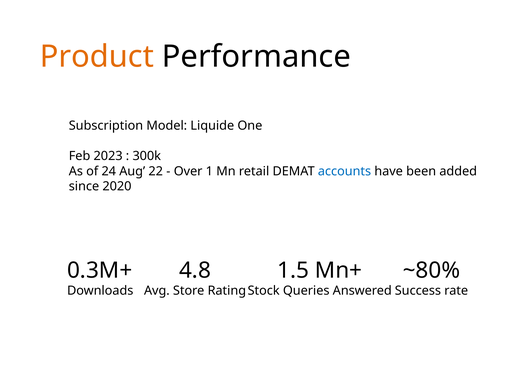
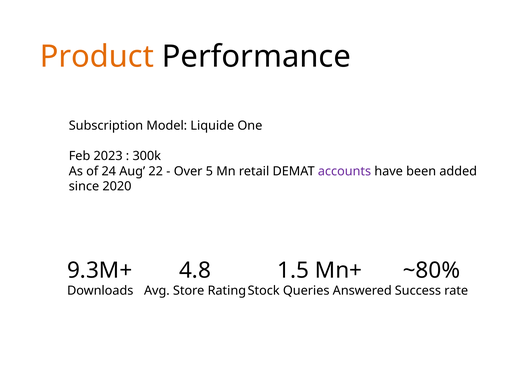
1: 1 -> 5 (209, 171)
accounts colour: blue -> purple (344, 171)
0.3M+: 0.3M+ -> 9.3M+ (100, 271)
